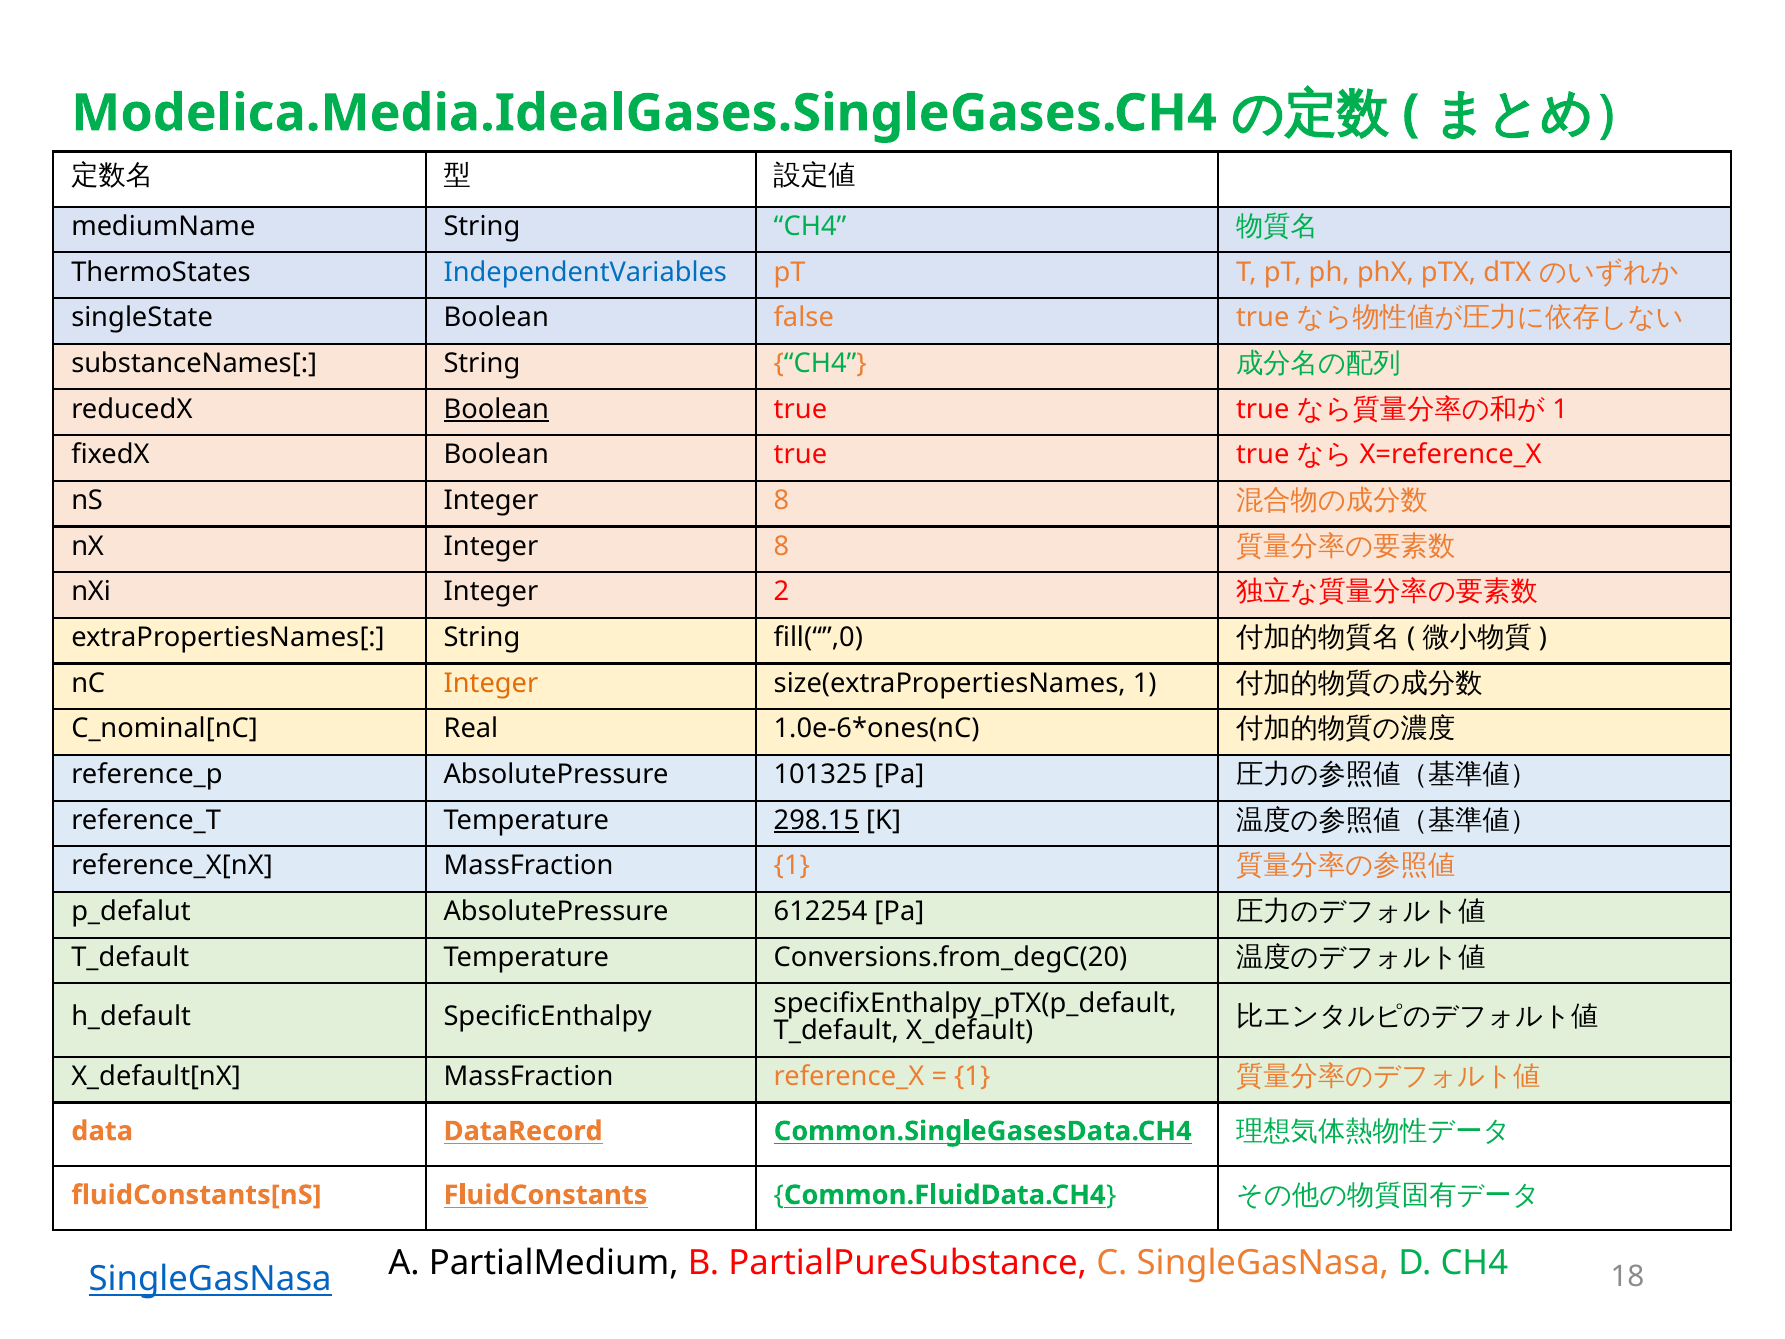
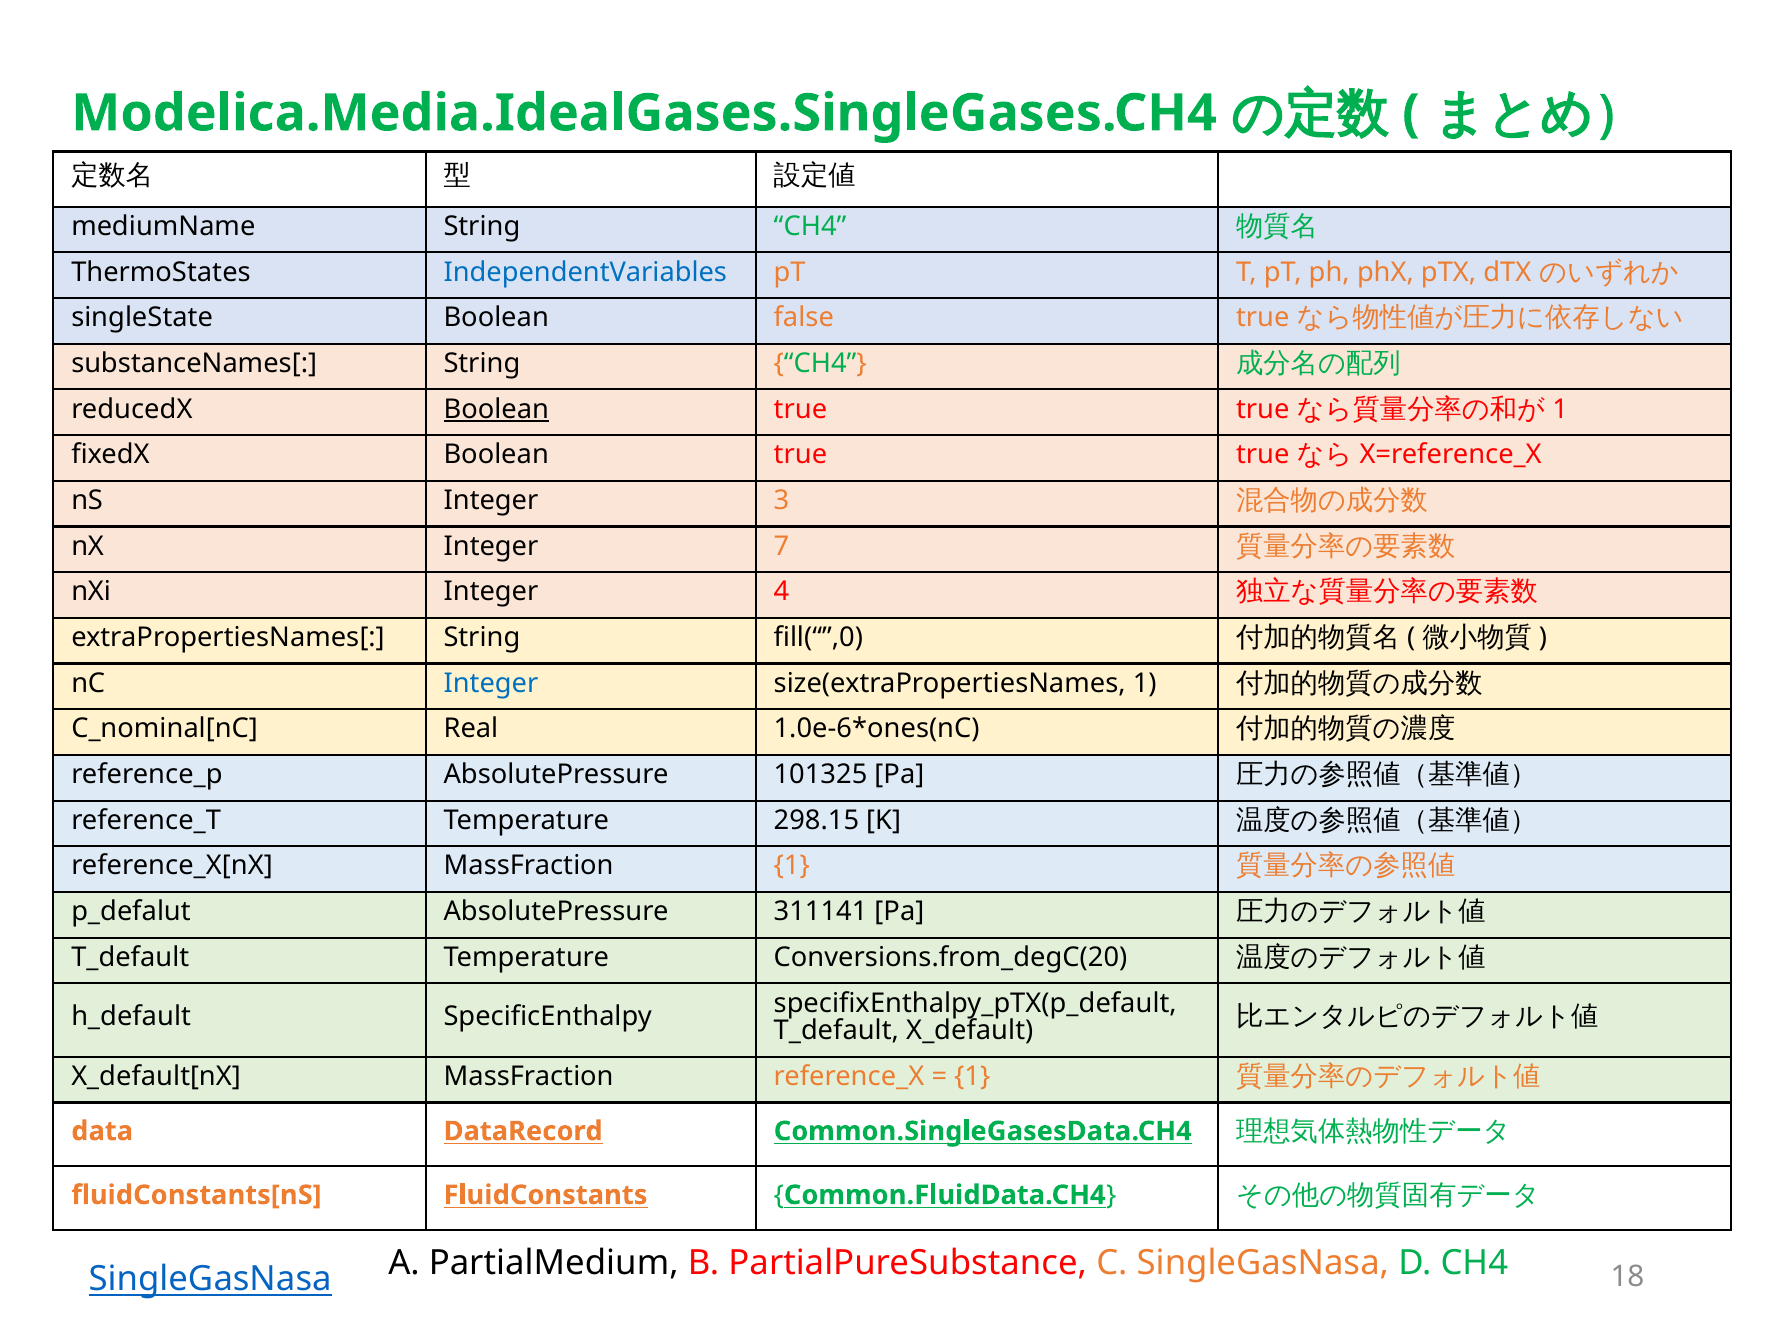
nS Integer 8: 8 -> 3 (782, 500)
nX Integer 8: 8 -> 7 (782, 546)
2: 2 -> 4 (782, 592)
Integer colour: orange -> blue (491, 683)
298.15 underline: present -> none (816, 820)
612254: 612254 -> 311141 (821, 911)
